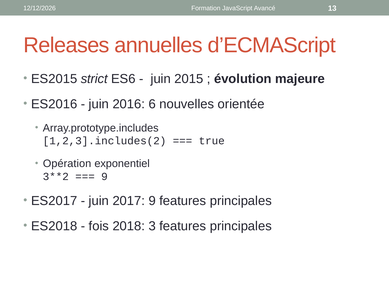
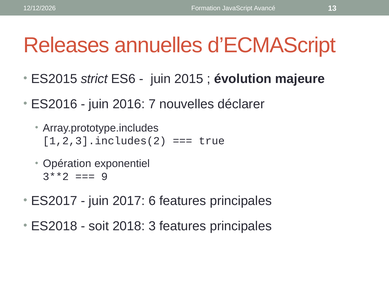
6: 6 -> 7 (152, 104)
orientée: orientée -> déclarer (241, 104)
2017 9: 9 -> 6 (152, 201)
fois: fois -> soit (99, 226)
